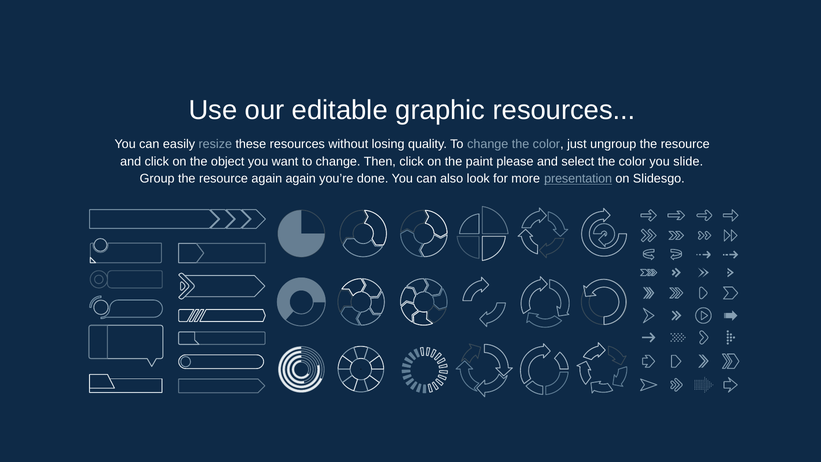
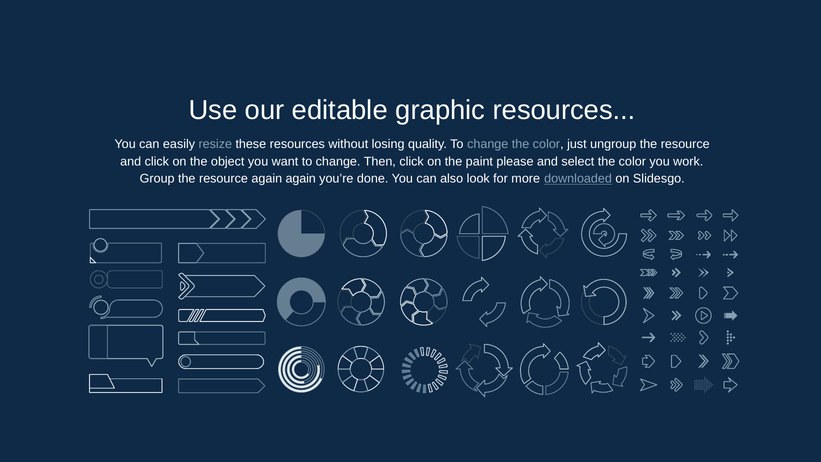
slide: slide -> work (688, 161)
presentation: presentation -> downloaded (578, 179)
